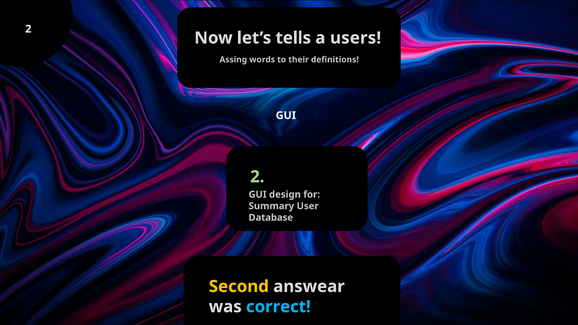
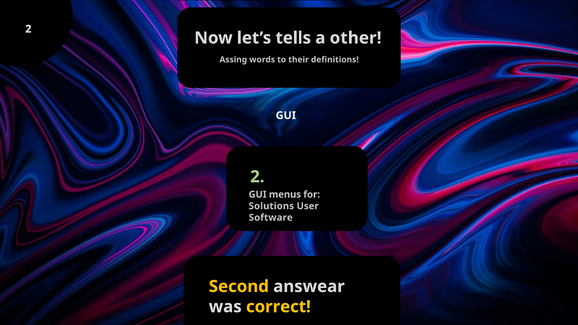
users: users -> other (356, 38)
design: design -> menus (285, 195)
Summary: Summary -> Solutions (271, 206)
Database: Database -> Software (271, 218)
correct colour: light blue -> yellow (278, 307)
